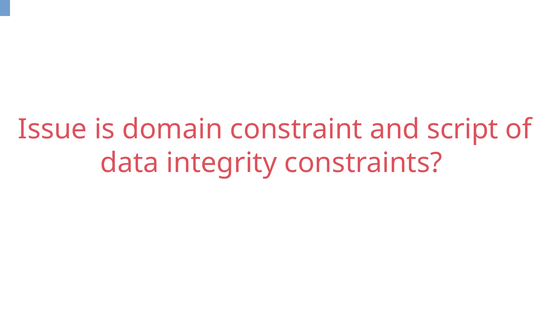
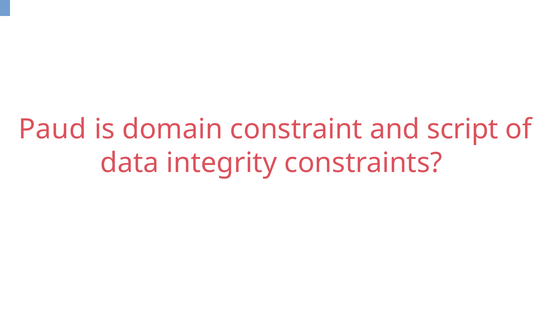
Issue: Issue -> Paud (52, 129)
